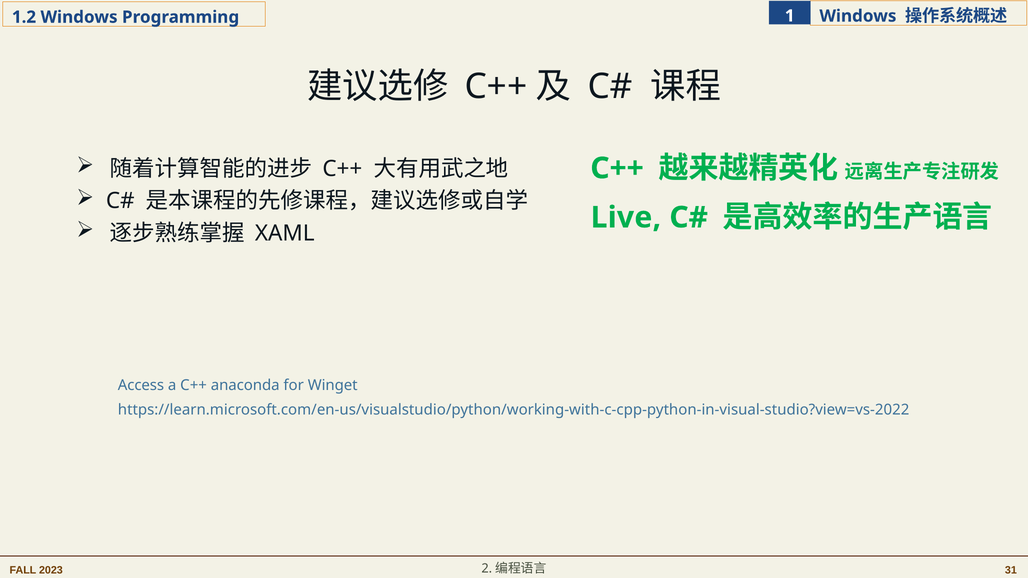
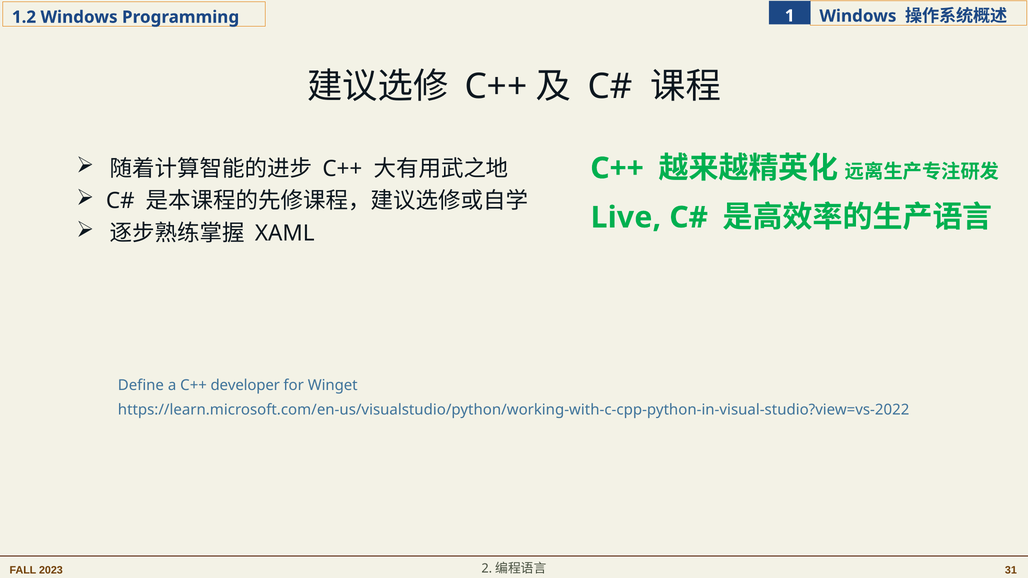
Access: Access -> Define (141, 385)
anaconda: anaconda -> developer (245, 385)
